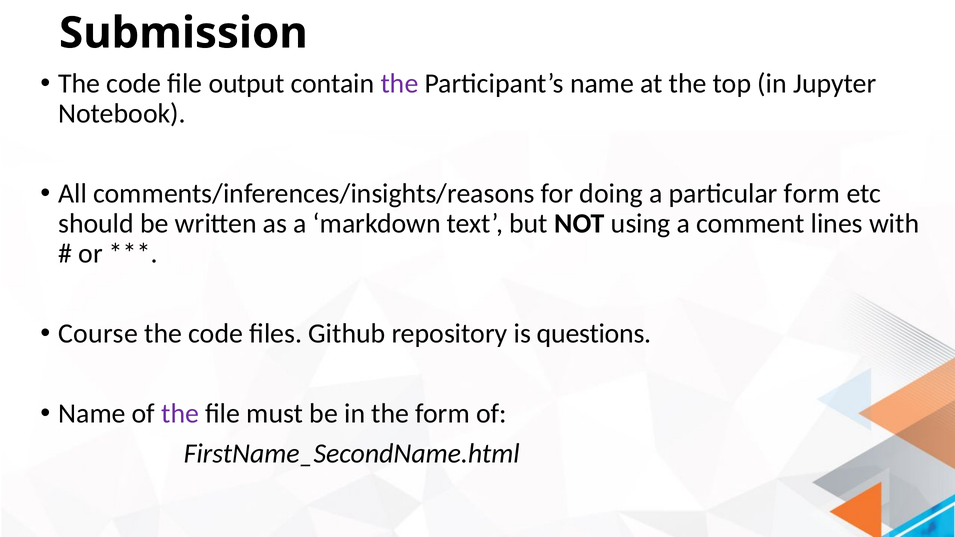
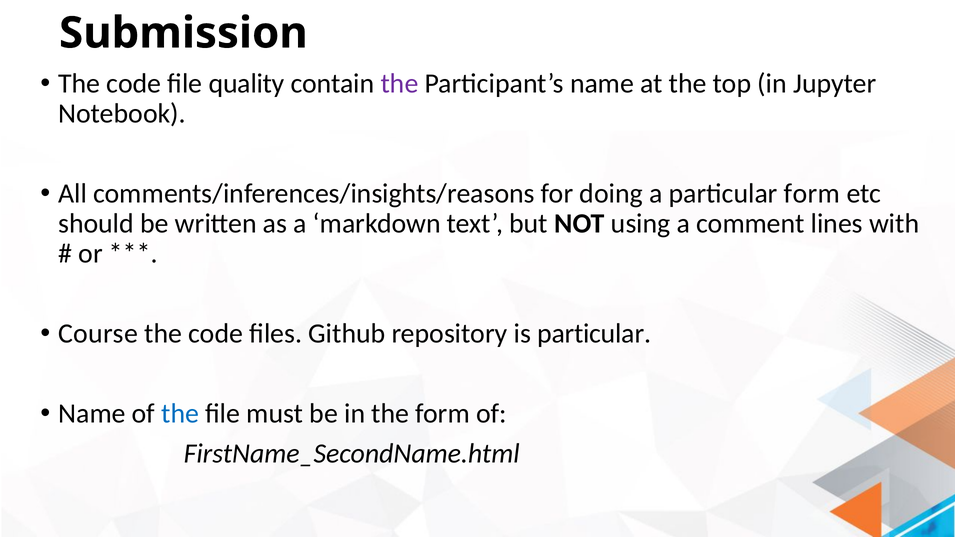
output: output -> quality (247, 84)
is questions: questions -> particular (594, 334)
the colour: purple -> blue (180, 414)
